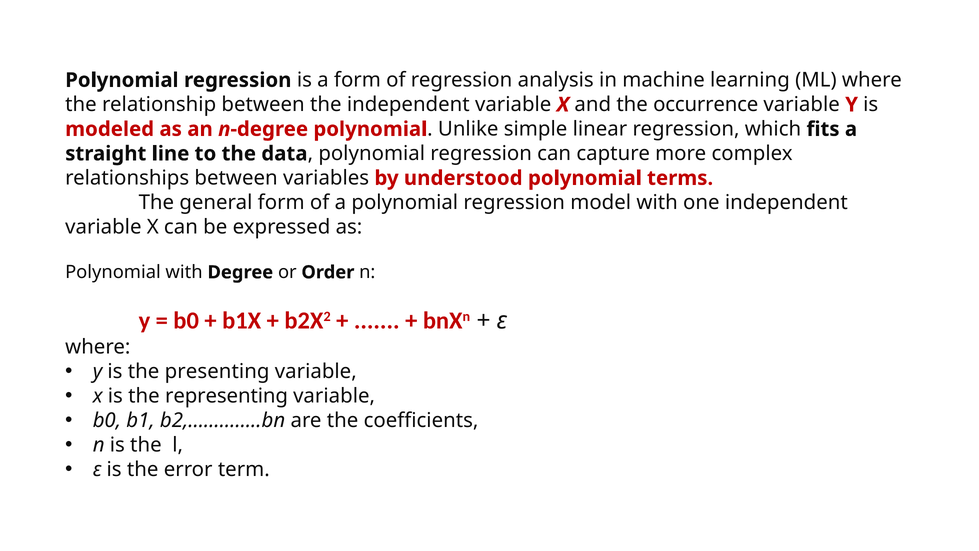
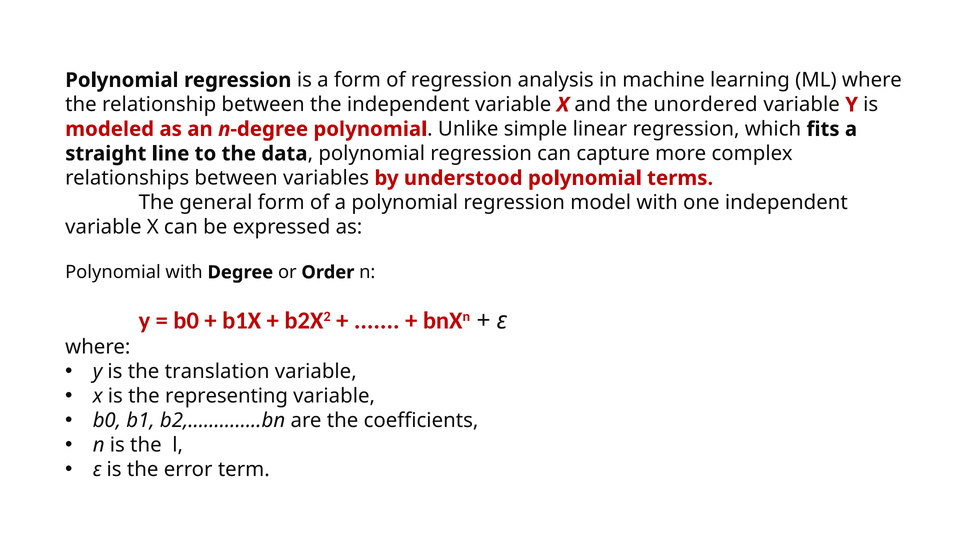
occurrence: occurrence -> unordered (706, 105)
presenting: presenting -> translation (217, 371)
